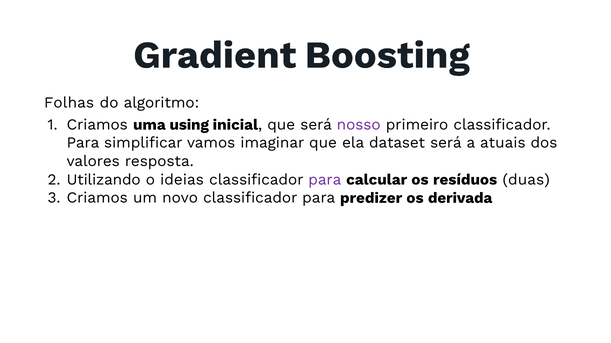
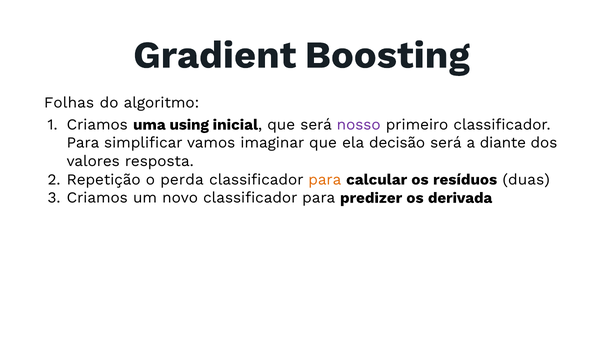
dataset: dataset -> decisão (397, 143)
atuais: atuais -> diante (503, 143)
Utilizando: Utilizando -> Repetição (104, 180)
ideias: ideias -> perda (182, 180)
para colour: purple -> orange (325, 180)
